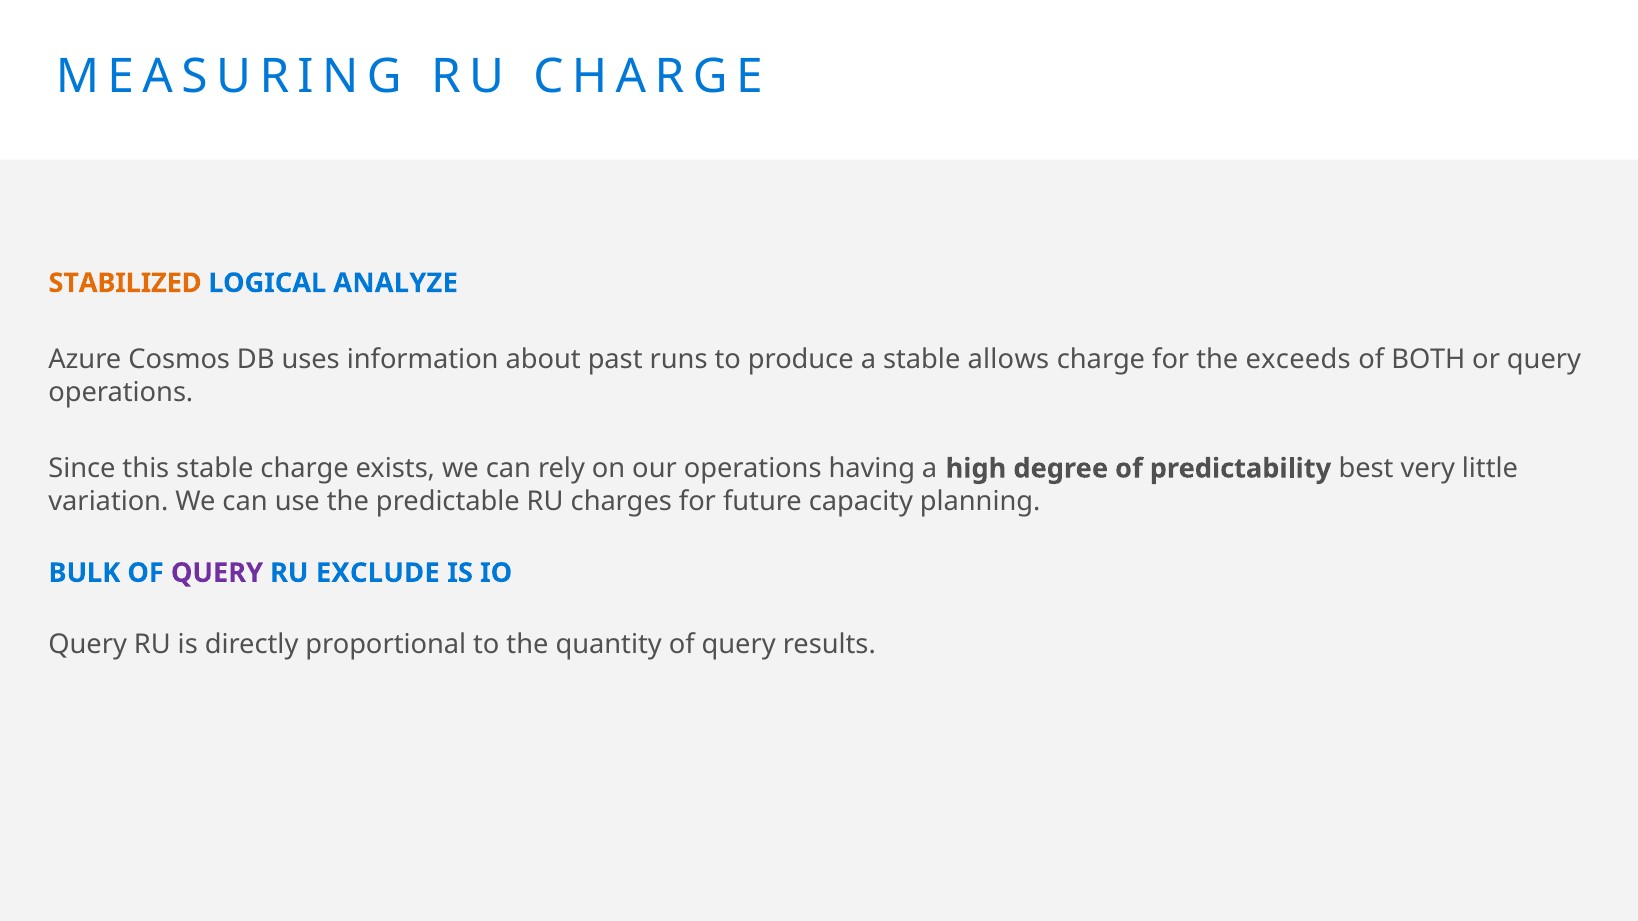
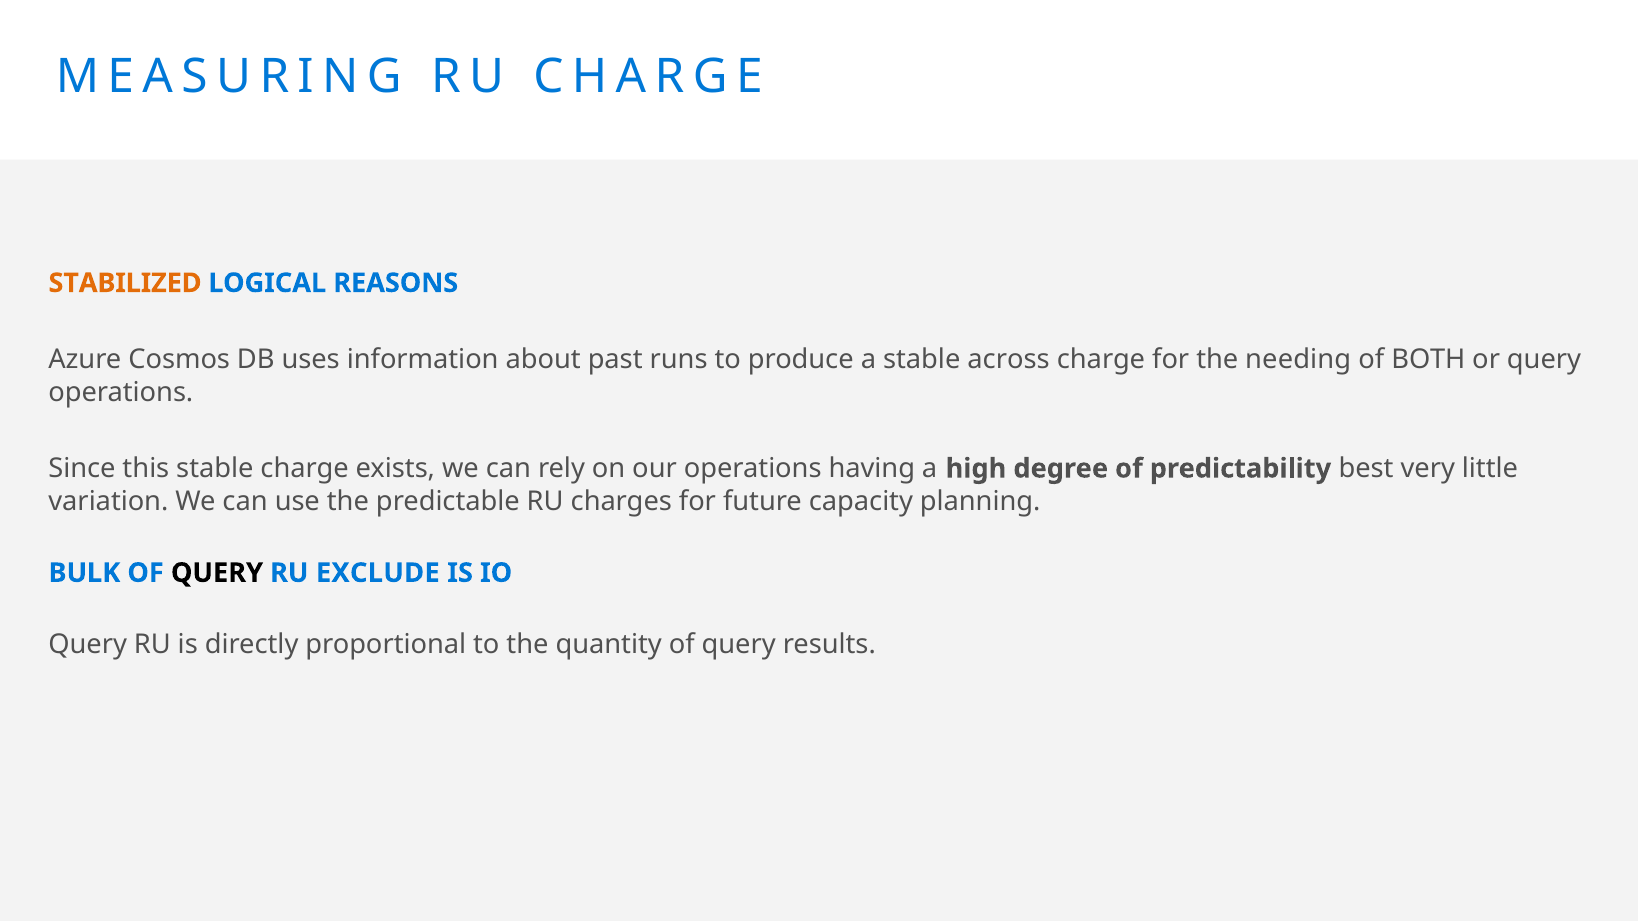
ANALYZE: ANALYZE -> REASONS (396, 283)
allows: allows -> across (1009, 360)
exceeds: exceeds -> needing (1298, 360)
QUERY colour: purple -> black (217, 573)
